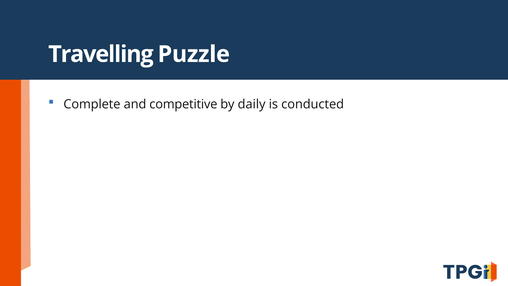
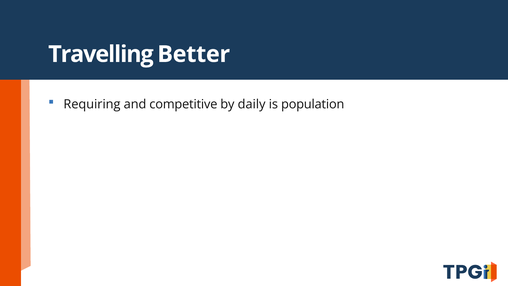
Puzzle: Puzzle -> Better (194, 54)
Complete: Complete -> Requiring (92, 104)
conducted: conducted -> population (313, 104)
